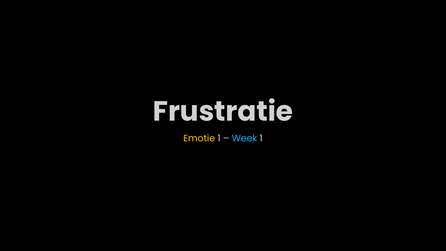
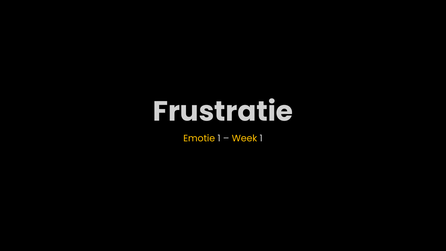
Week colour: light blue -> yellow (244, 138)
